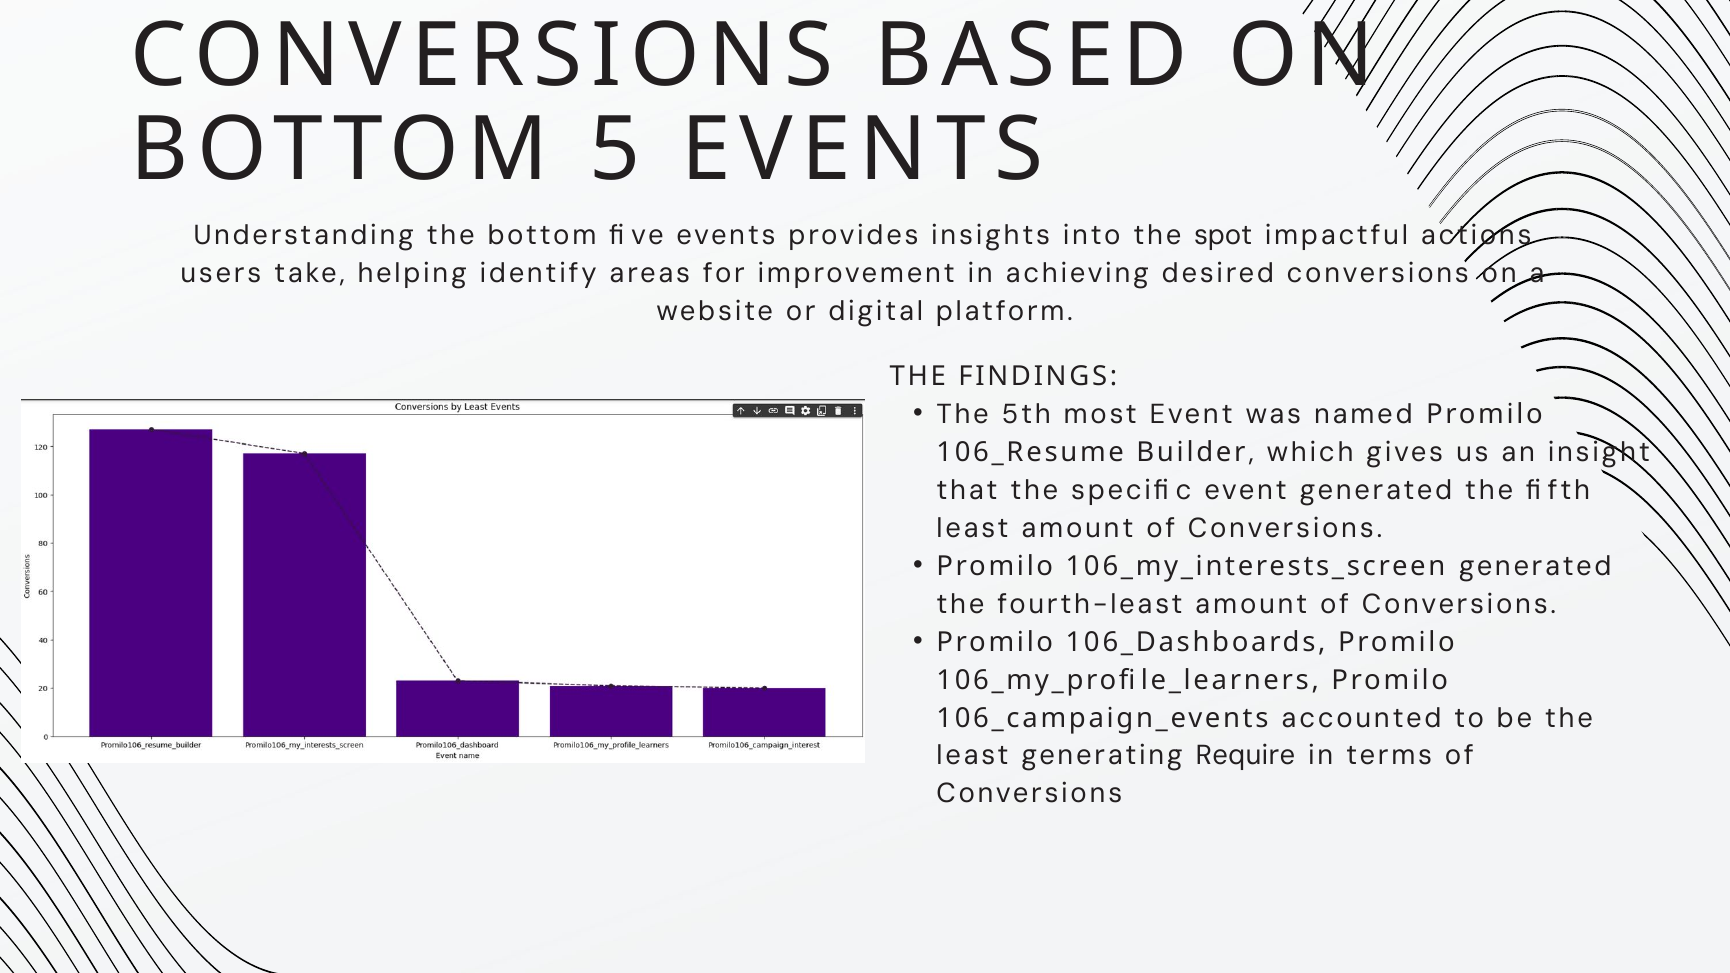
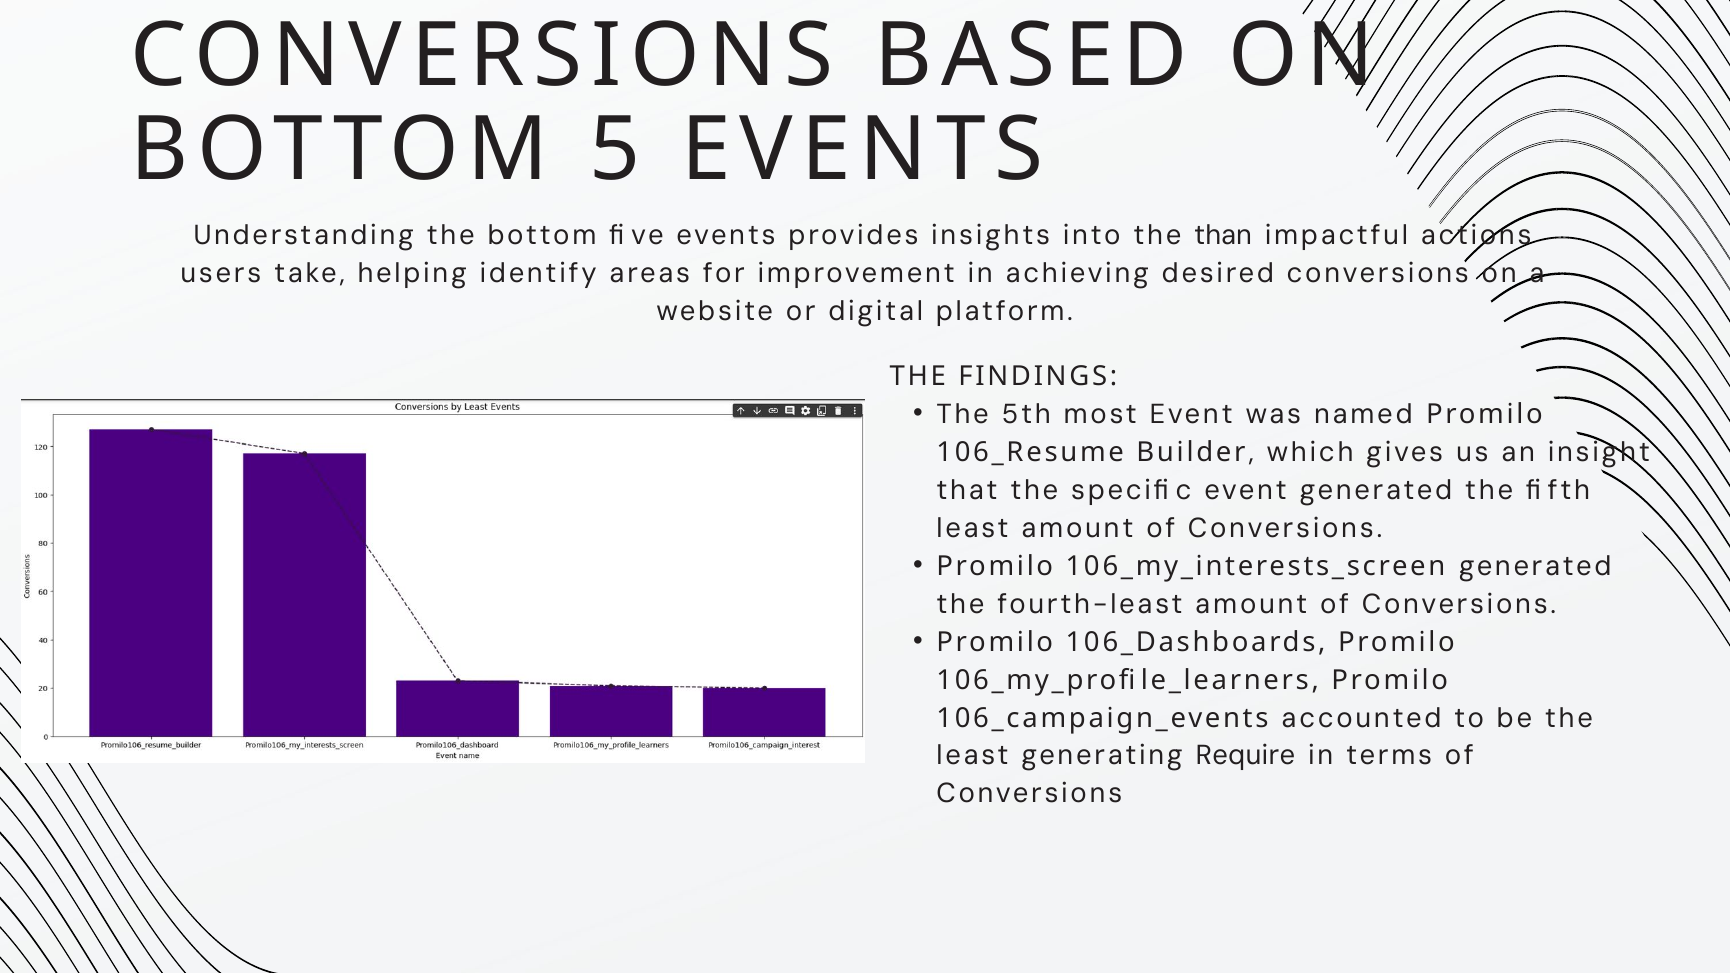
spot: spot -> than (1223, 235)
